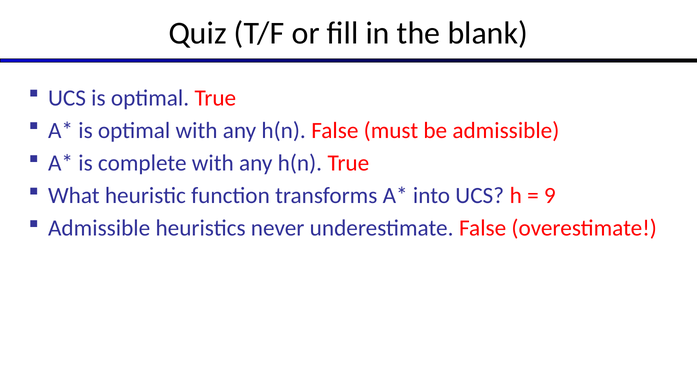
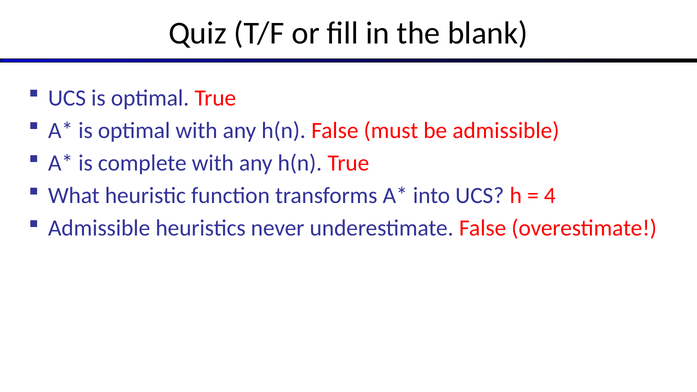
9: 9 -> 4 (550, 196)
